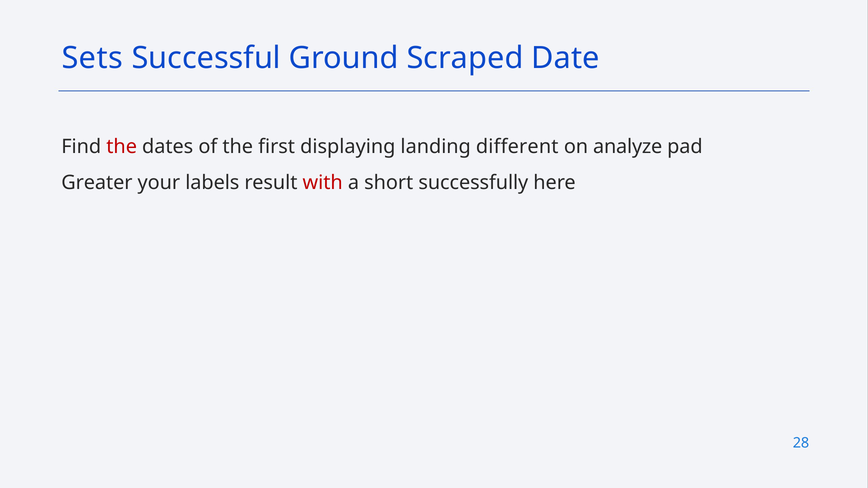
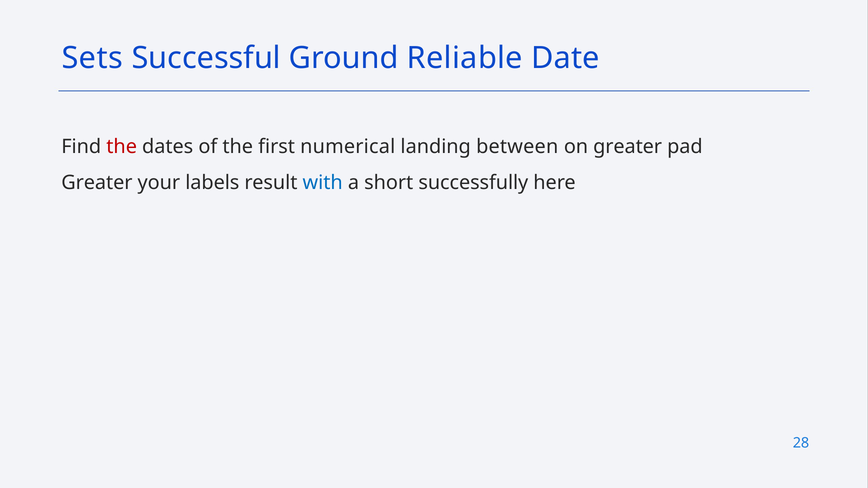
Scraped: Scraped -> Reliable (465, 58)
displaying: displaying -> numerical (348, 147)
different: different -> between (517, 147)
on analyze: analyze -> greater (628, 147)
with colour: red -> blue (323, 183)
